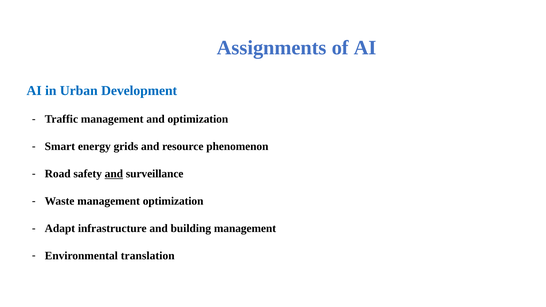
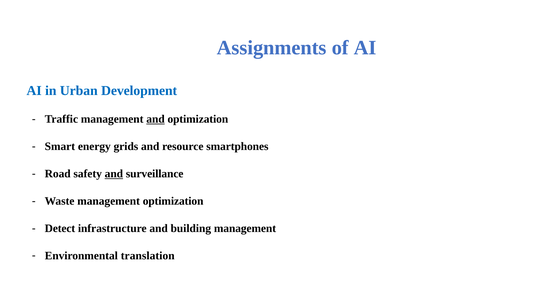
and underline: none -> present (156, 119)
phenomenon: phenomenon -> smartphones (237, 147)
Adapt: Adapt -> Detect (60, 228)
